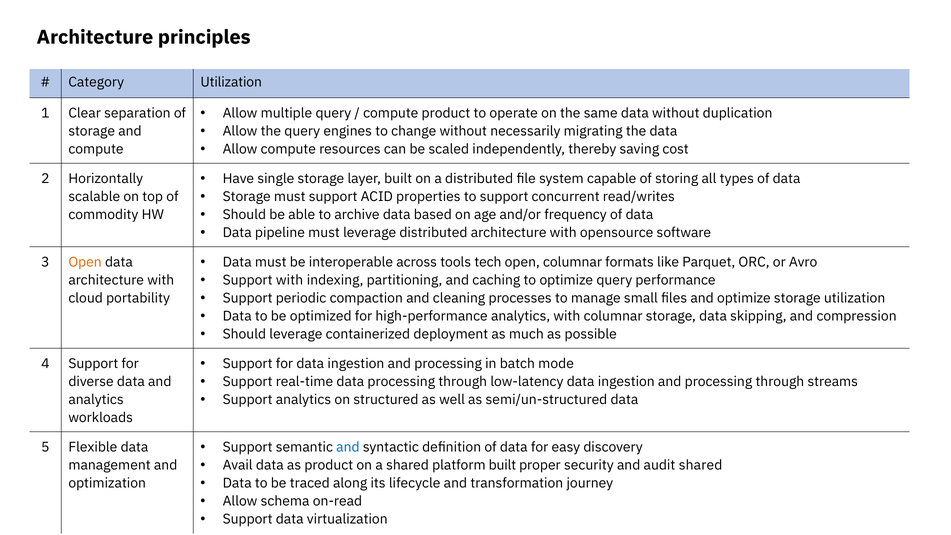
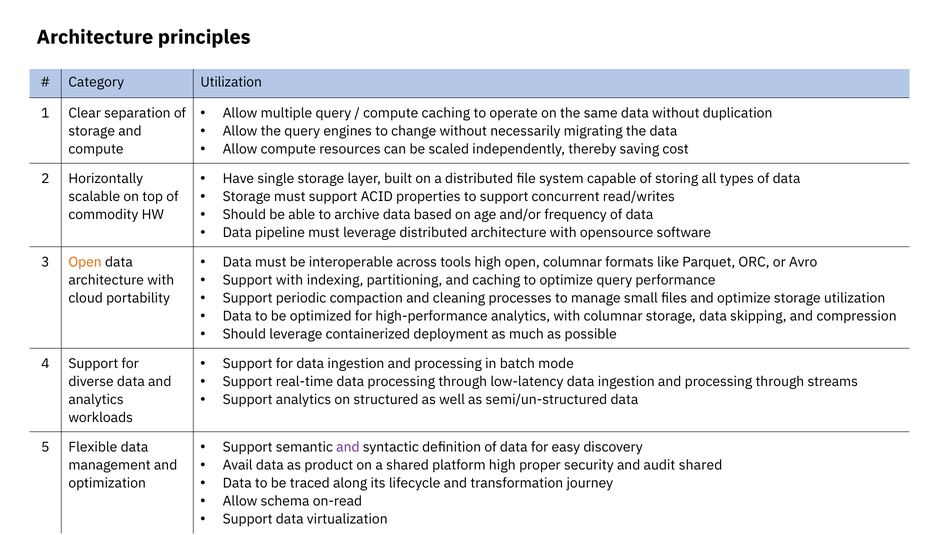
compute product: product -> caching (446, 113)
tools tech: tech -> high (488, 262)
and colour: blue -> purple (348, 447)
platform built: built -> high (502, 465)
